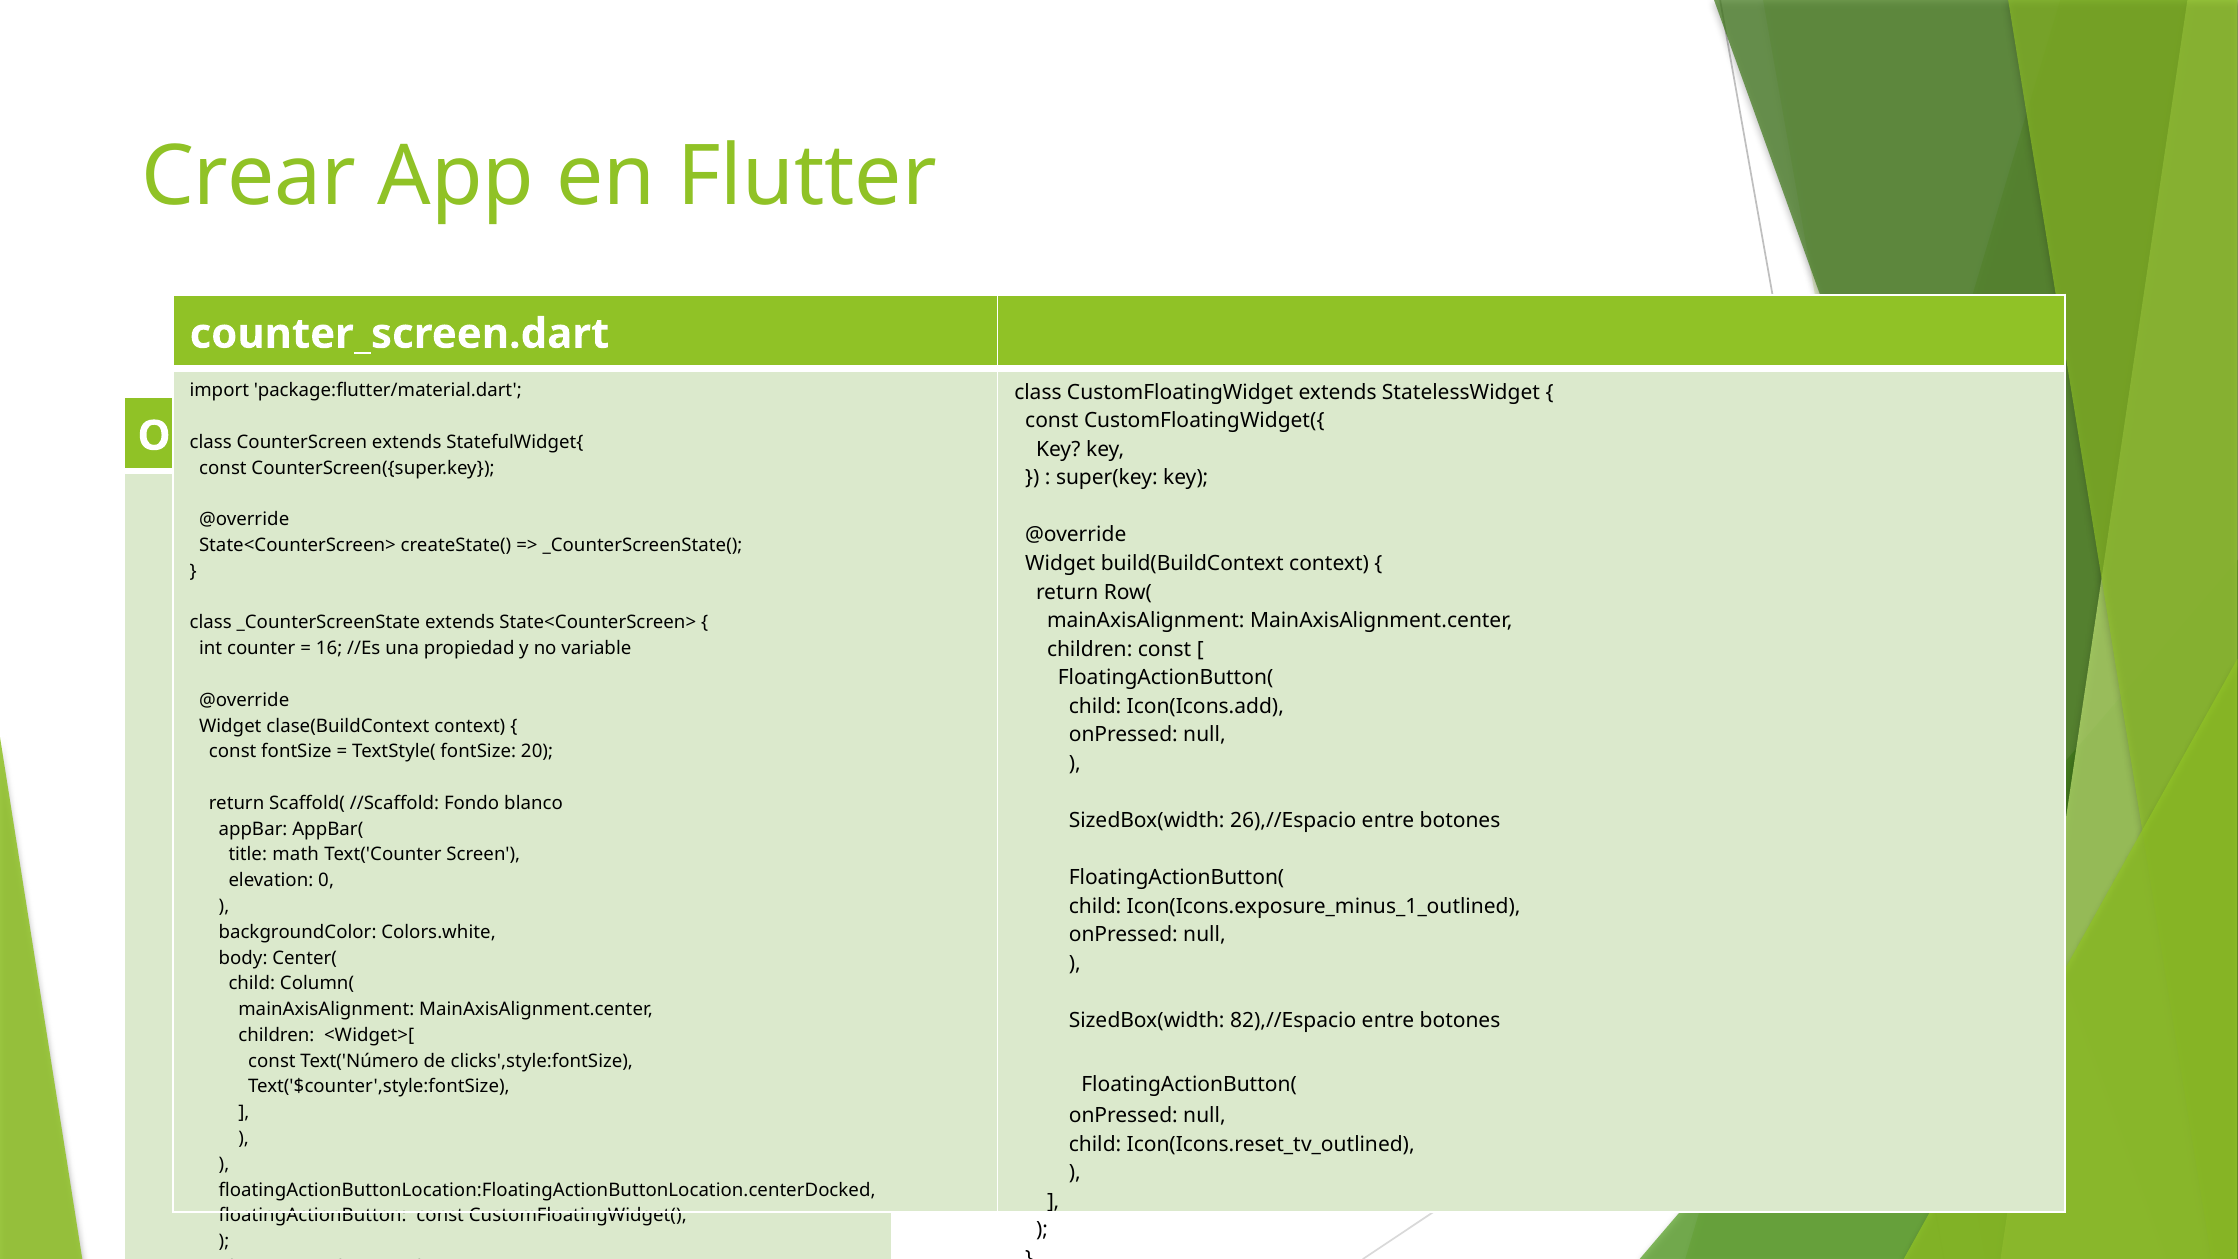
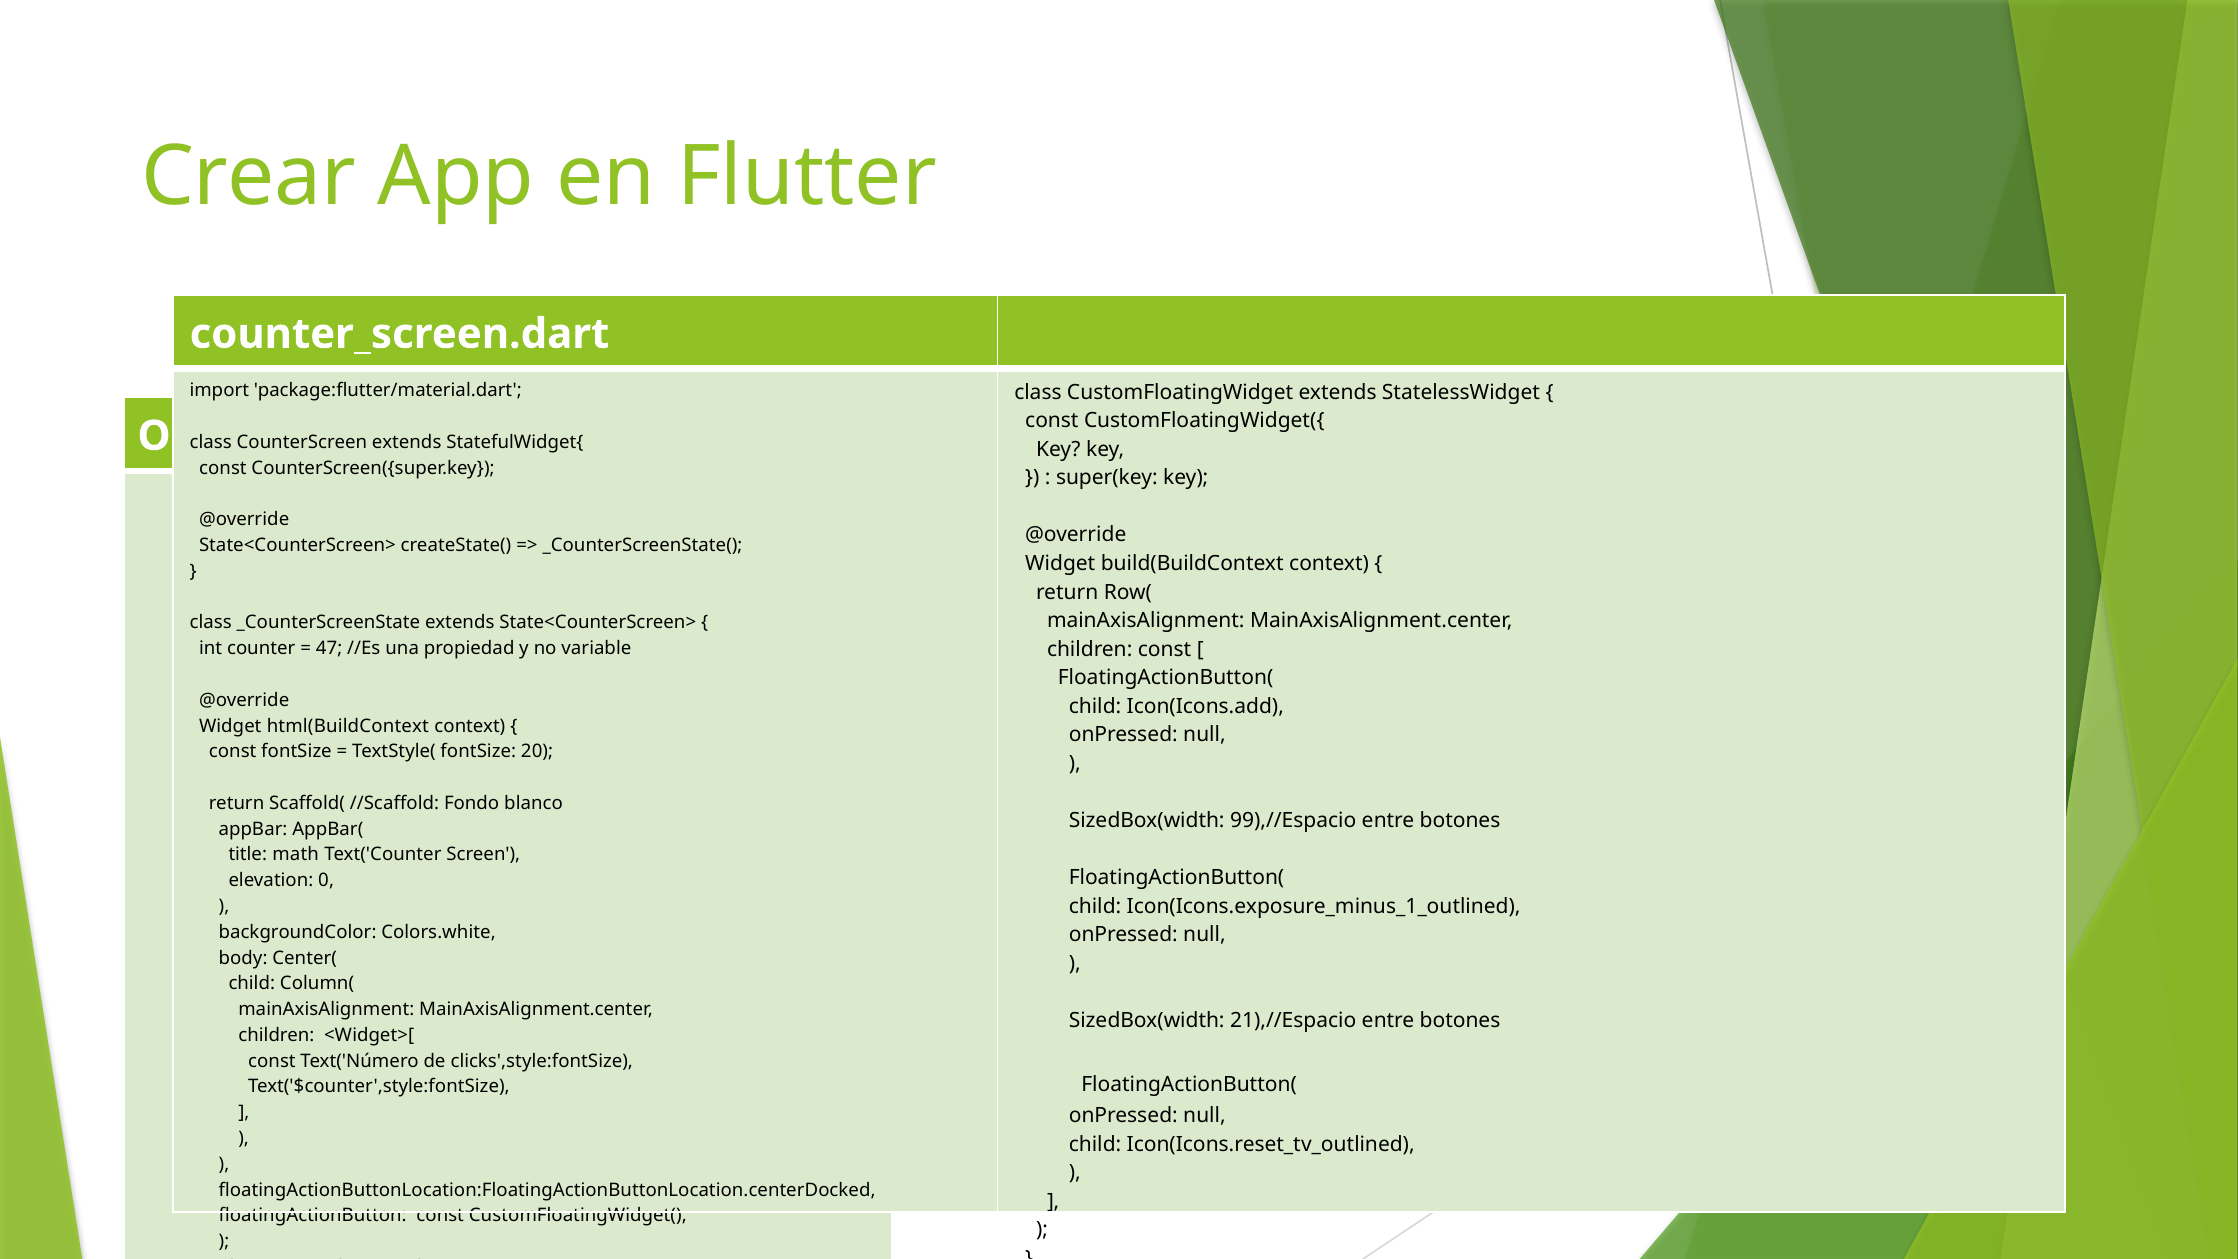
16: 16 -> 47 (329, 649)
clase(BuildContext: clase(BuildContext -> html(BuildContext (348, 726)
26),//Espacio: 26),//Espacio -> 99),//Espacio (1293, 820)
82),//Espacio: 82),//Espacio -> 21),//Espacio (1293, 1020)
